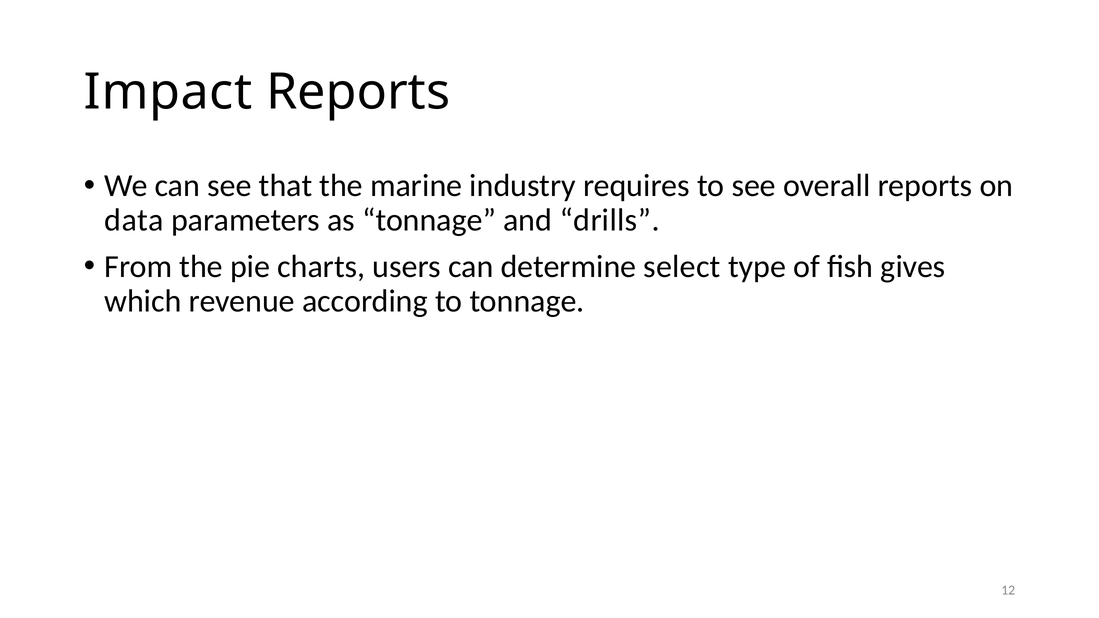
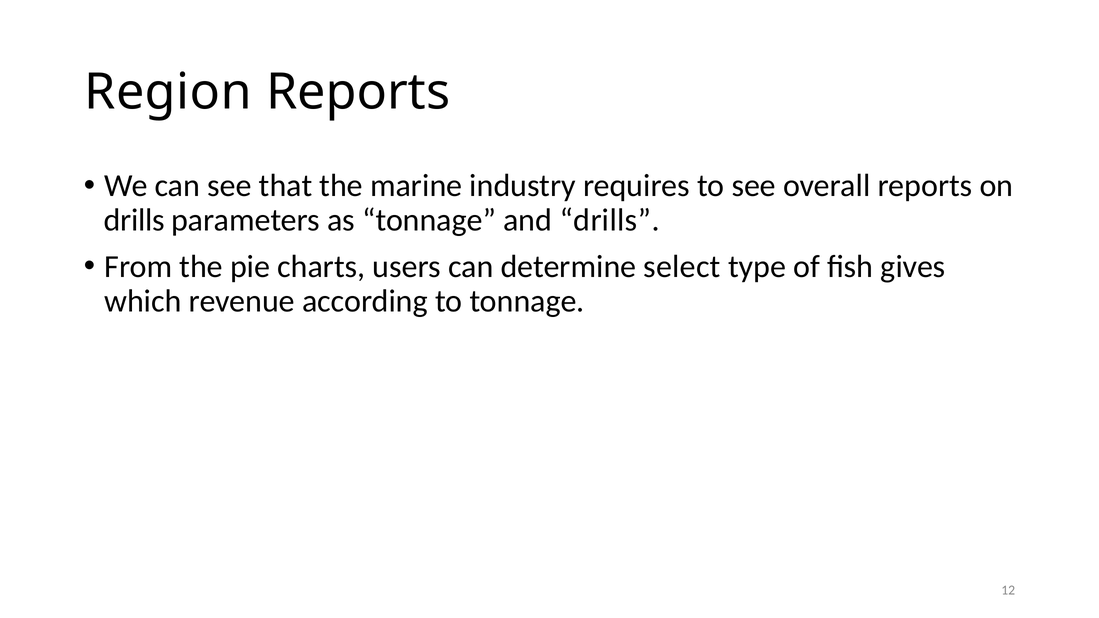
Impact: Impact -> Region (168, 92)
data: data -> drills (134, 220)
